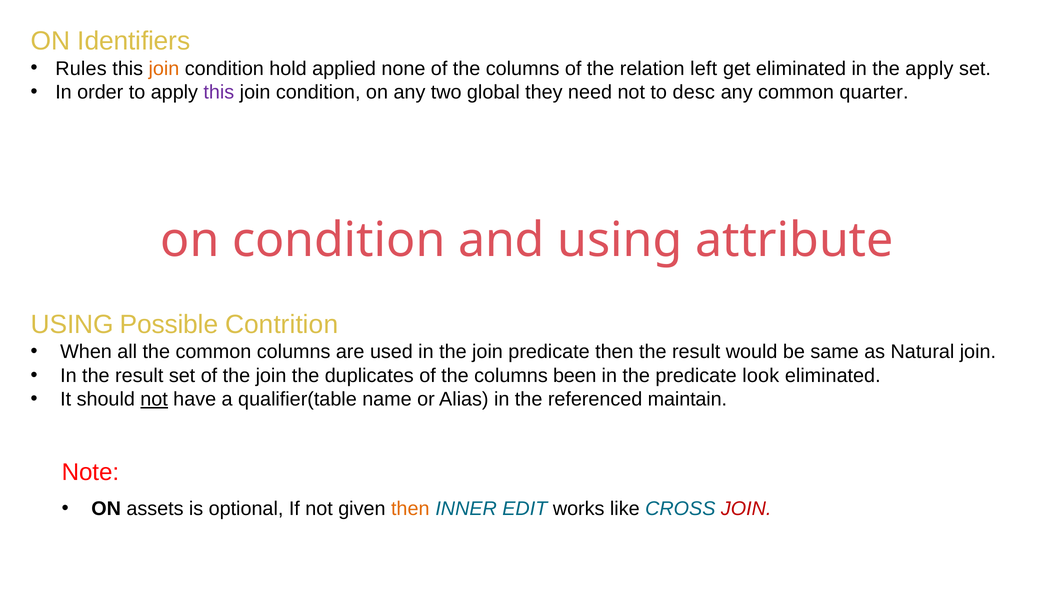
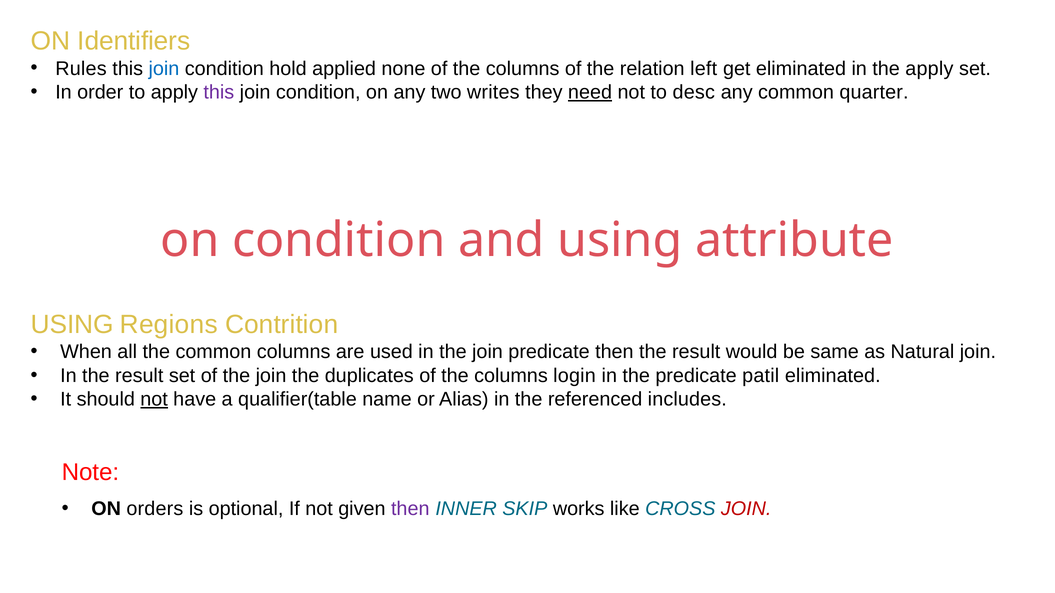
join colour: orange -> blue (164, 69)
global: global -> writes (493, 92)
need underline: none -> present (590, 92)
Possible: Possible -> Regions (169, 325)
been: been -> login (575, 376)
look: look -> patil (761, 376)
maintain: maintain -> includes (687, 400)
assets: assets -> orders (155, 509)
then colour: orange -> purple (410, 509)
EDIT: EDIT -> SKIP (525, 509)
